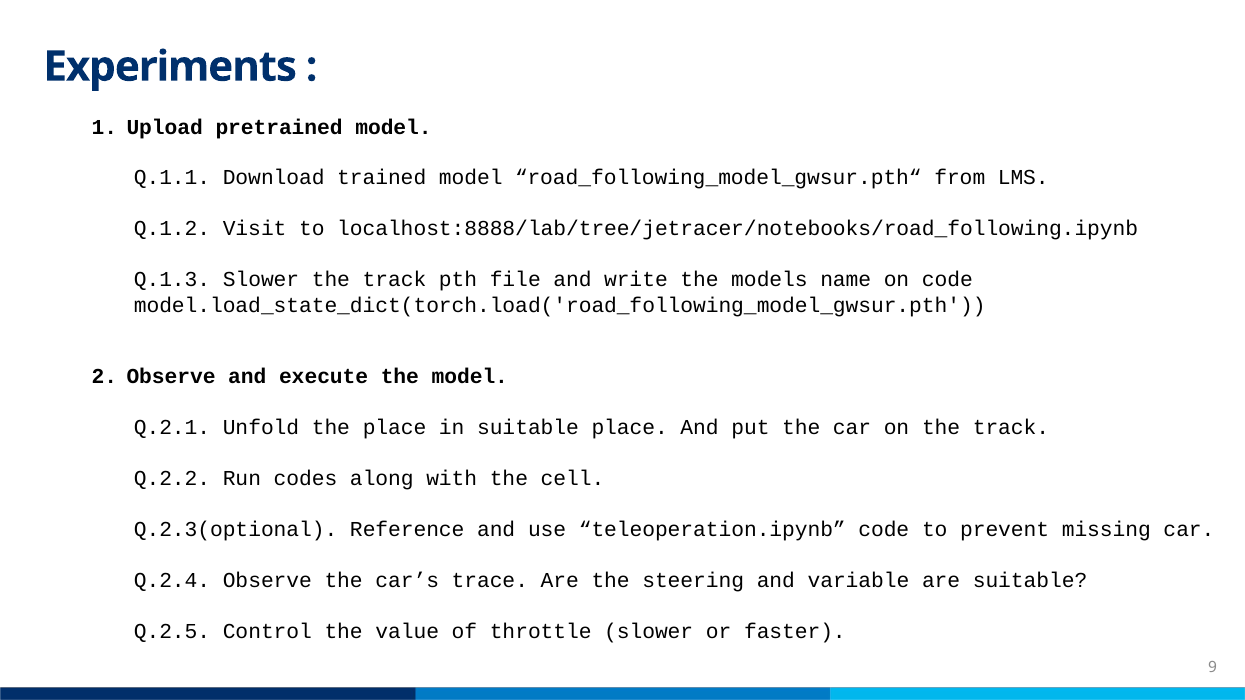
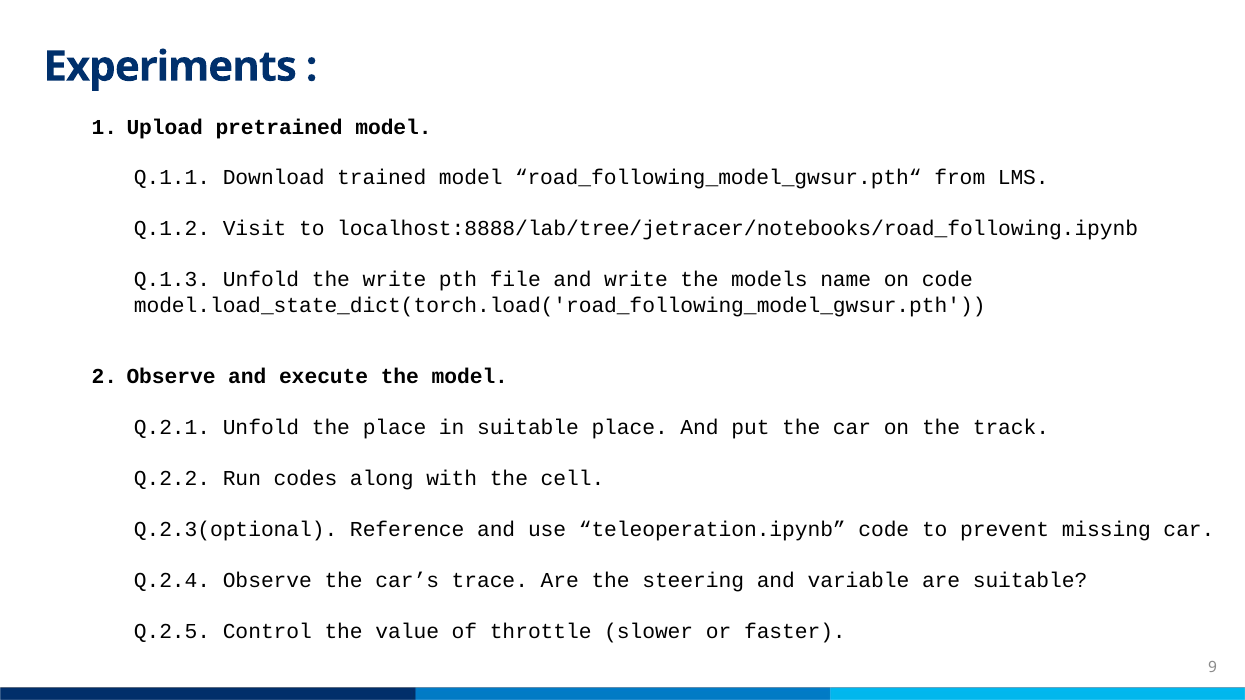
Q.1.3 Slower: Slower -> Unfold (261, 280)
track: track -> write (395, 280)
